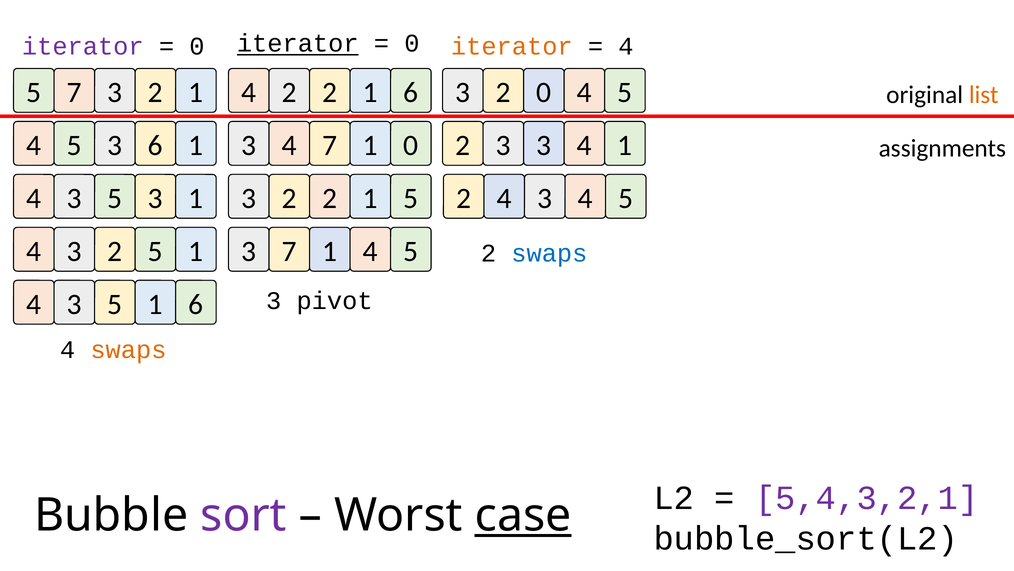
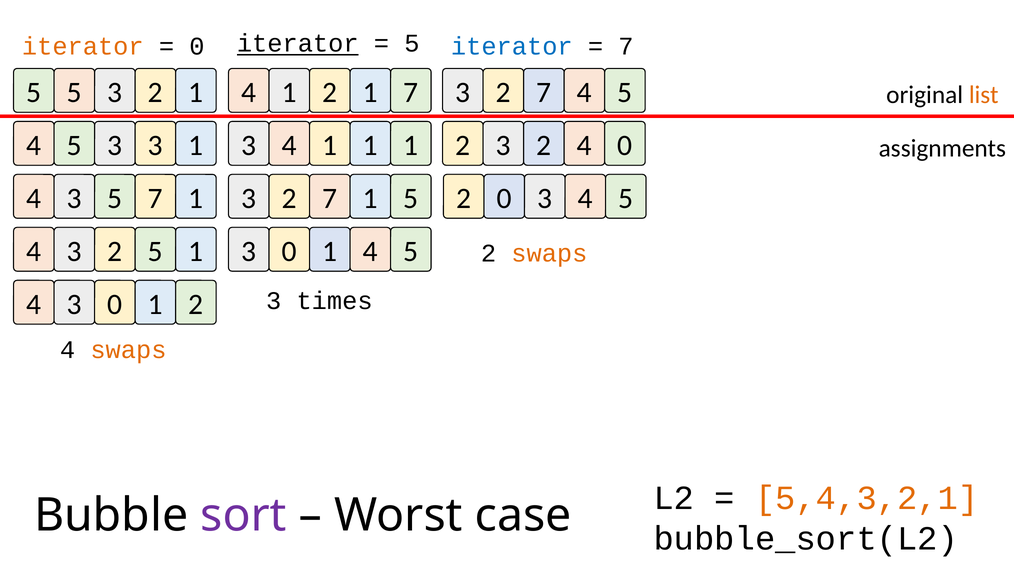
iterator colour: purple -> orange (83, 46)
0: 0 -> 5 (412, 44)
iterator colour: orange -> blue (512, 46)
4: 4 -> 7 (626, 46)
5 7: 7 -> 5 (74, 92)
2: 2 -> 1 (289, 92)
2 1 6: 6 -> 7 (411, 92)
0: 0 -> 7 (544, 92)
3 6: 6 -> 3 (155, 145)
3 4 7: 7 -> 1 (330, 145)
0: 0 -> 1 (411, 145)
2 3 3: 3 -> 2 (544, 145)
4 1: 1 -> 0 (625, 145)
3 5 3: 3 -> 7 (155, 198)
2: 2 -> 7 (330, 198)
2 4: 4 -> 0 (504, 198)
7: 7 -> 0 (289, 251)
swaps colour: blue -> orange (549, 253)
pivot: pivot -> times (335, 301)
5: 5 -> 0 (115, 304)
6: 6 -> 2 (196, 304)
5,4,3,2,1 colour: purple -> orange (867, 498)
case underline: present -> none (523, 515)
